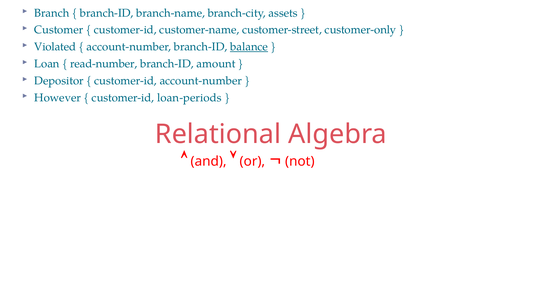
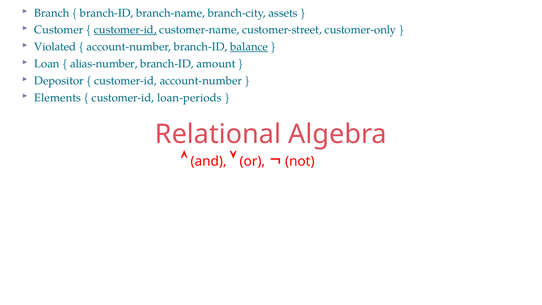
customer-id underline: none -> present (125, 30)
read-number: read-number -> alias-number (104, 64)
However: However -> Elements (58, 98)
